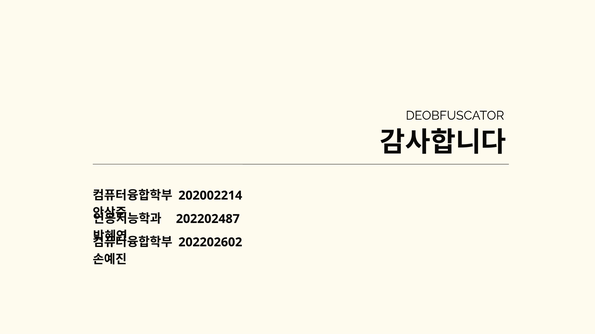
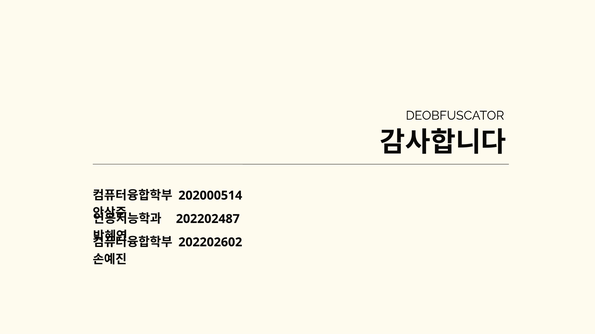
202002214: 202002214 -> 202000514 (210, 196)
